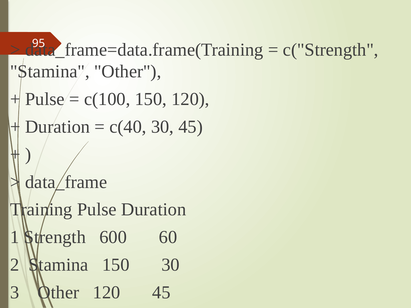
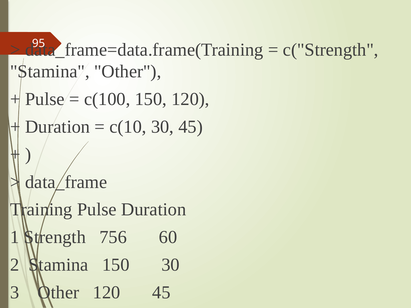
c(40: c(40 -> c(10 (128, 127)
600: 600 -> 756 (113, 237)
